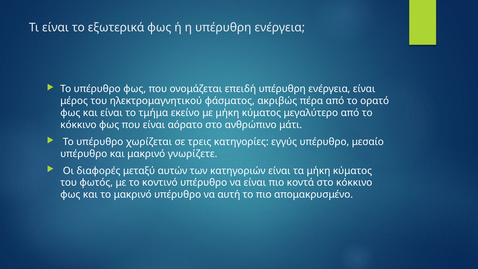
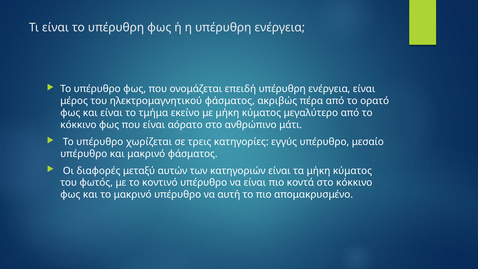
το εξωτερικά: εξωτερικά -> υπέρυθρη (116, 28)
μακρινό γνωρίζετε: γνωρίζετε -> φάσματος (193, 154)
